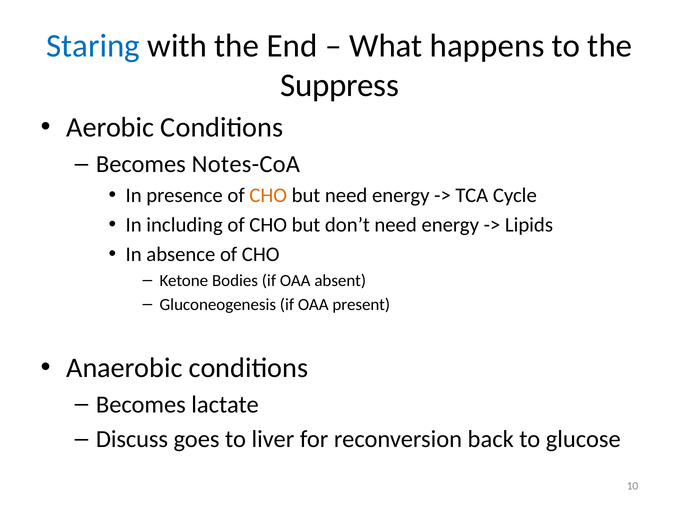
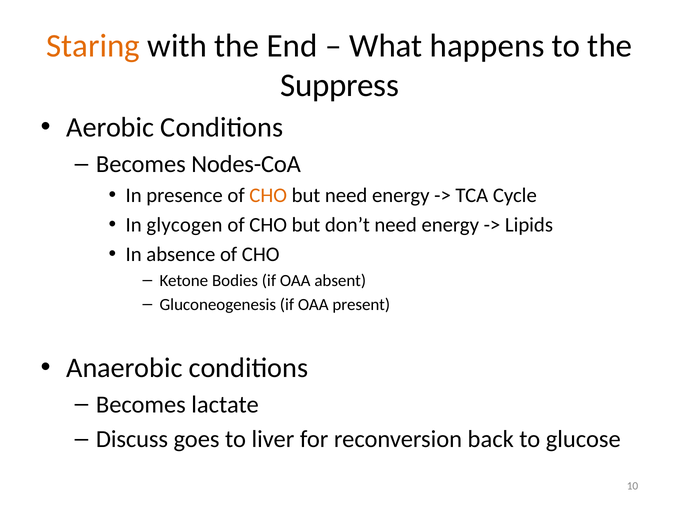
Staring colour: blue -> orange (93, 46)
Notes-CoA: Notes-CoA -> Nodes-CoA (246, 164)
including: including -> glycogen (184, 225)
